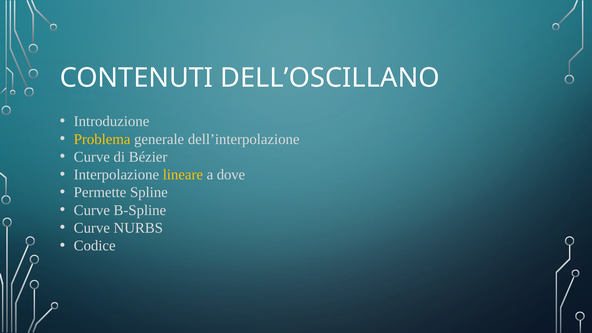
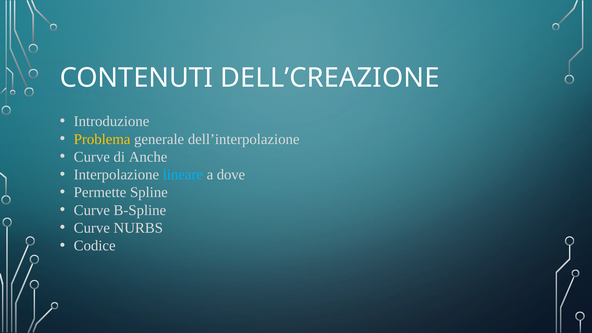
DELL’OSCILLANO: DELL’OSCILLANO -> DELL’CREAZIONE (330, 78)
Bézier: Bézier -> Anche (148, 157)
lineare colour: yellow -> light blue (183, 175)
